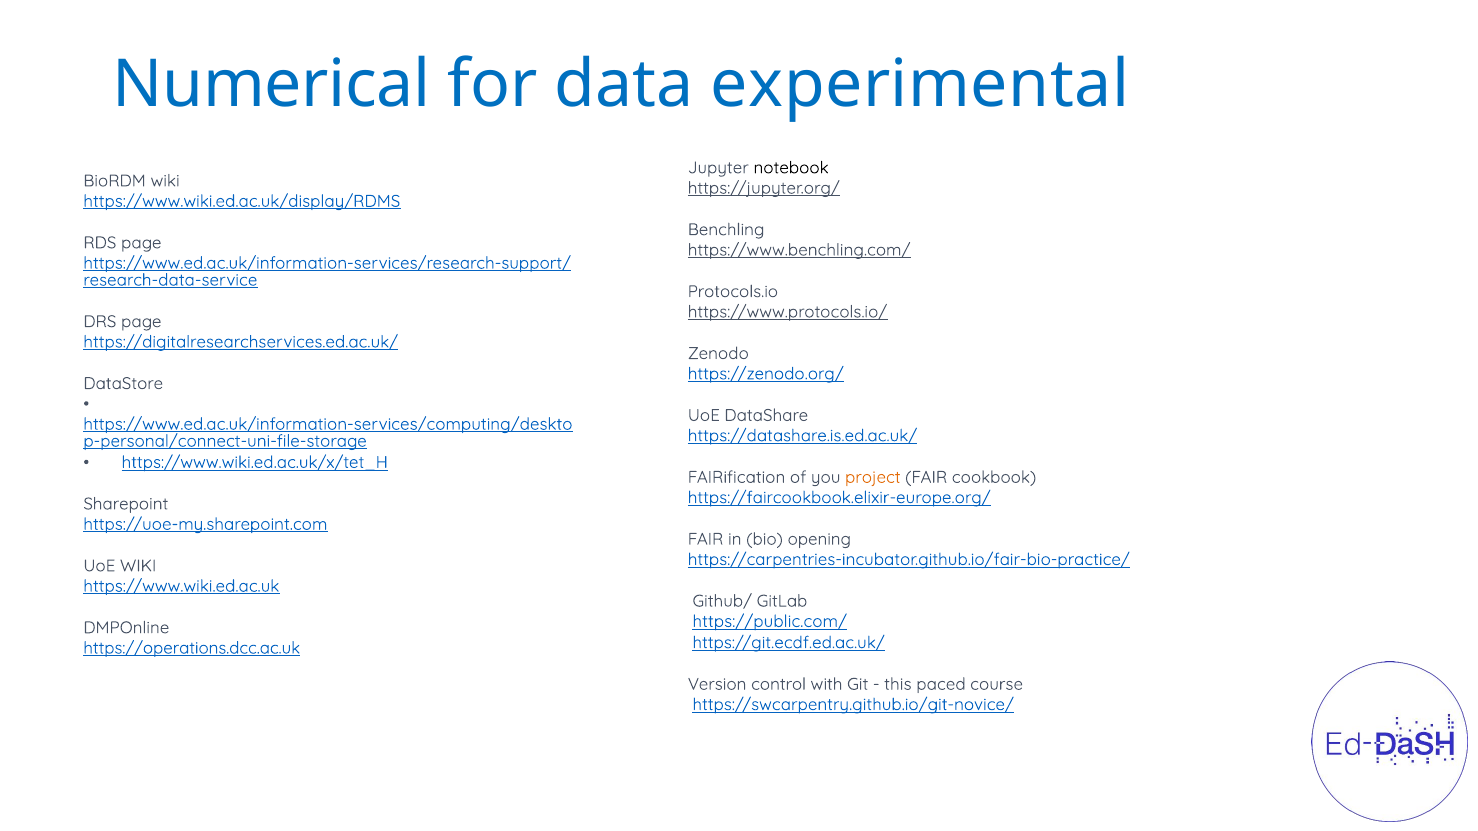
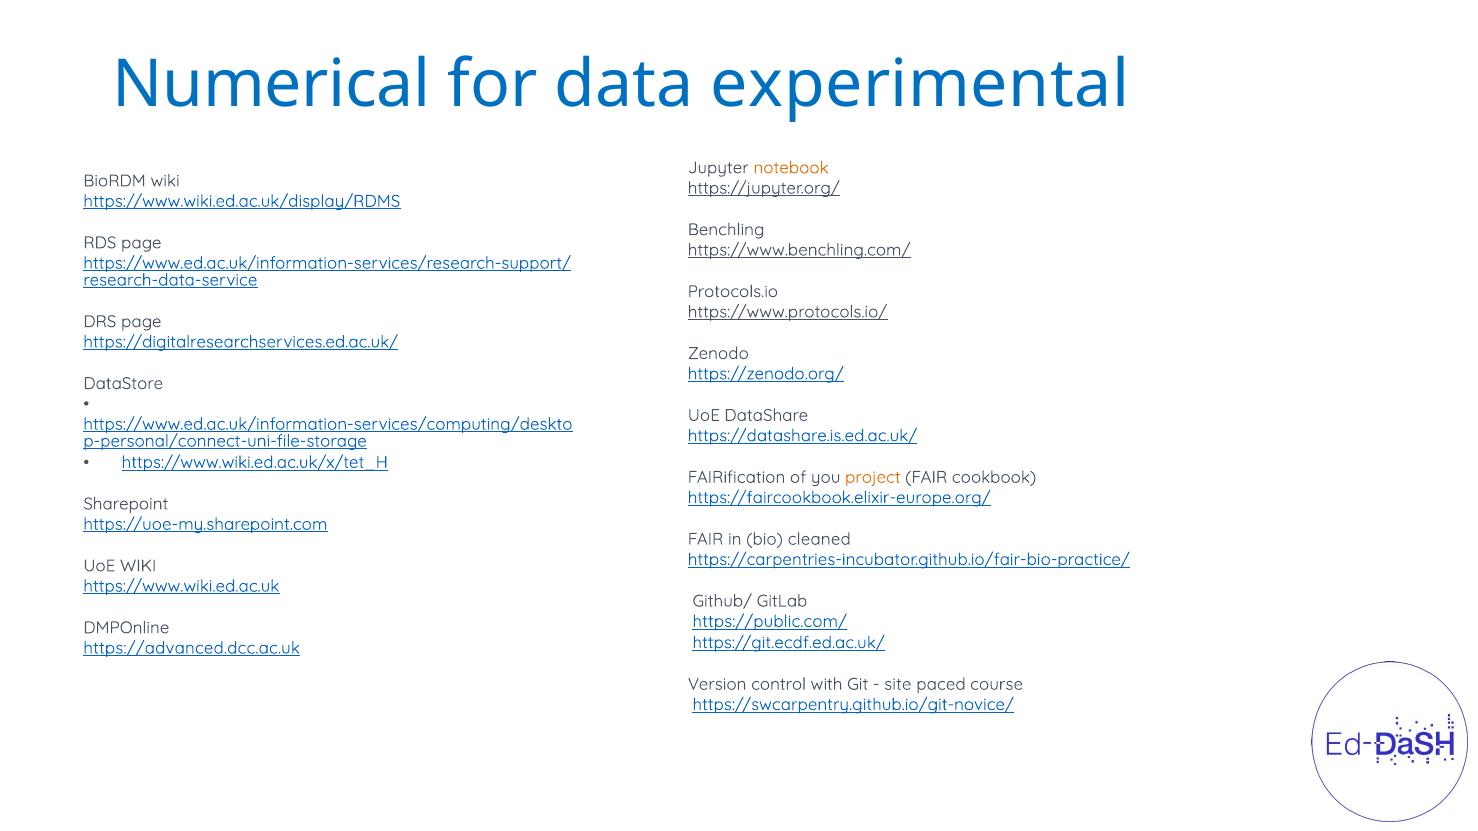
notebook colour: black -> orange (791, 168)
opening: opening -> cleaned (819, 539)
https://operations.dcc.ac.uk: https://operations.dcc.ac.uk -> https://advanced.dcc.ac.uk (192, 648)
this: this -> site (898, 684)
